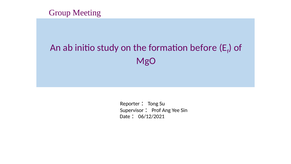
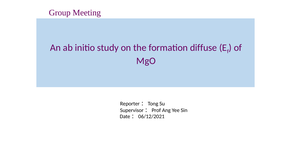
before: before -> diffuse (204, 48)
